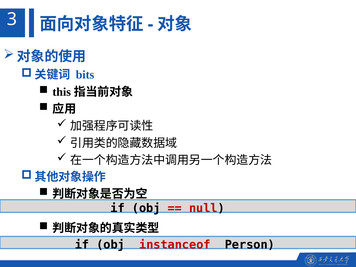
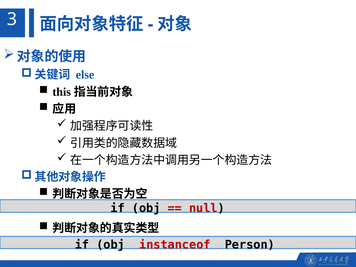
bits: bits -> else (85, 75)
